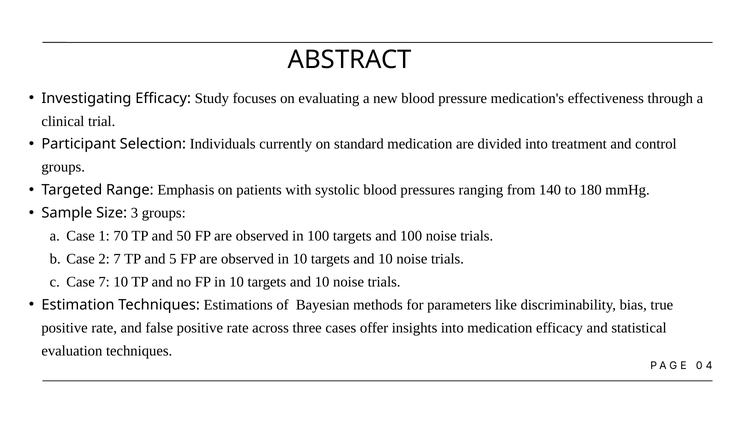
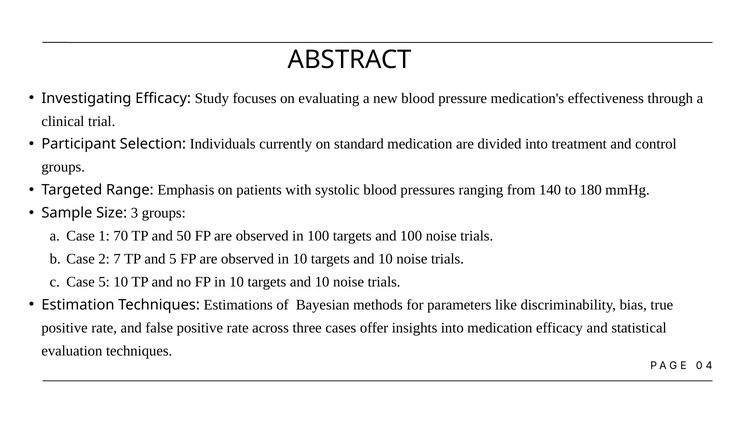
Case 7: 7 -> 5 (104, 282)
